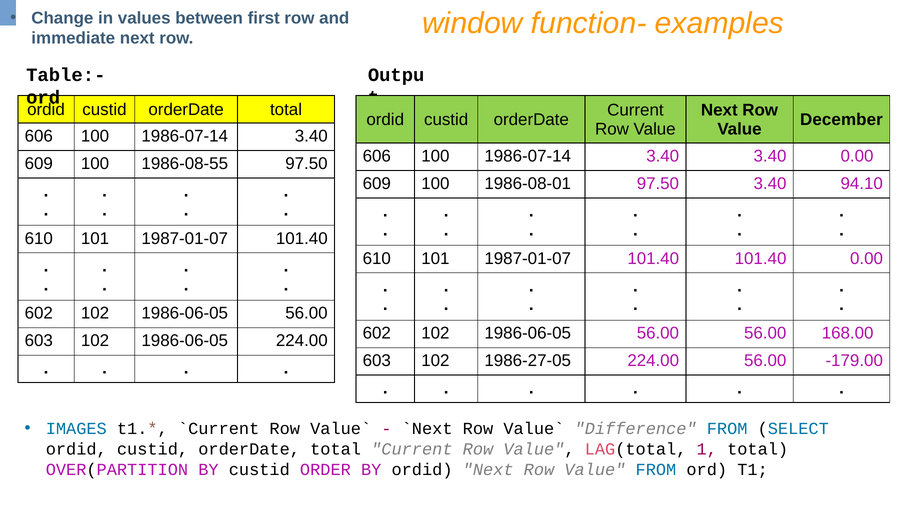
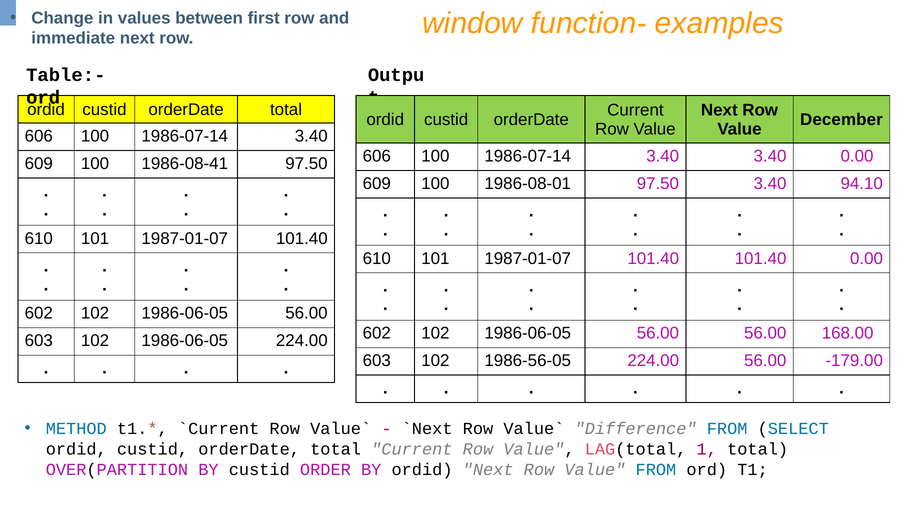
1986-08-55: 1986-08-55 -> 1986-08-41 (185, 164)
1986-27-05: 1986-27-05 -> 1986-56-05 (528, 361)
IMAGES: IMAGES -> METHOD (76, 429)
